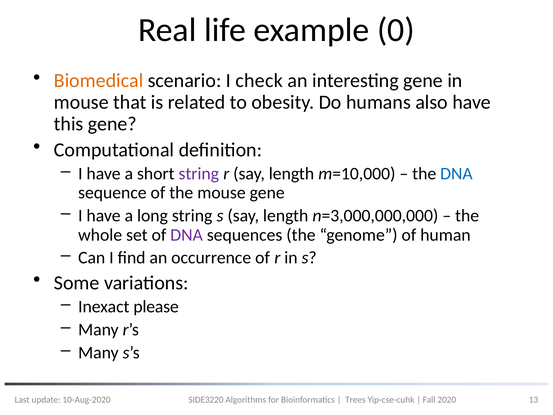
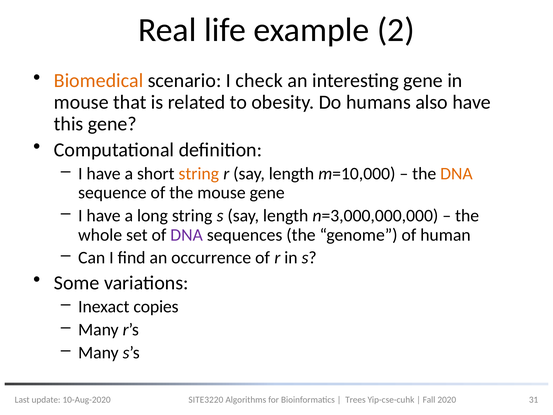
0: 0 -> 2 (396, 30)
string colour: purple -> orange (199, 174)
DNA colour: blue -> orange (456, 174)
please: please -> copies (156, 307)
SIDE3220: SIDE3220 -> SITE3220 (206, 400)
13: 13 -> 31 (534, 400)
